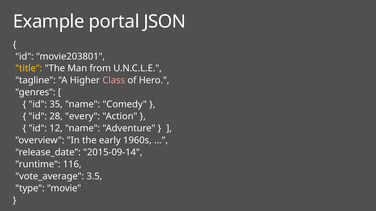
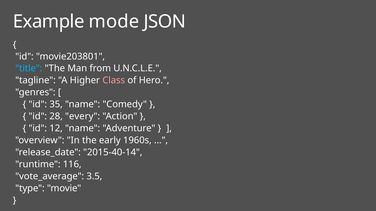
portal: portal -> mode (114, 22)
title colour: yellow -> light blue (29, 69)
2015-09-14: 2015-09-14 -> 2015-40-14 (113, 153)
